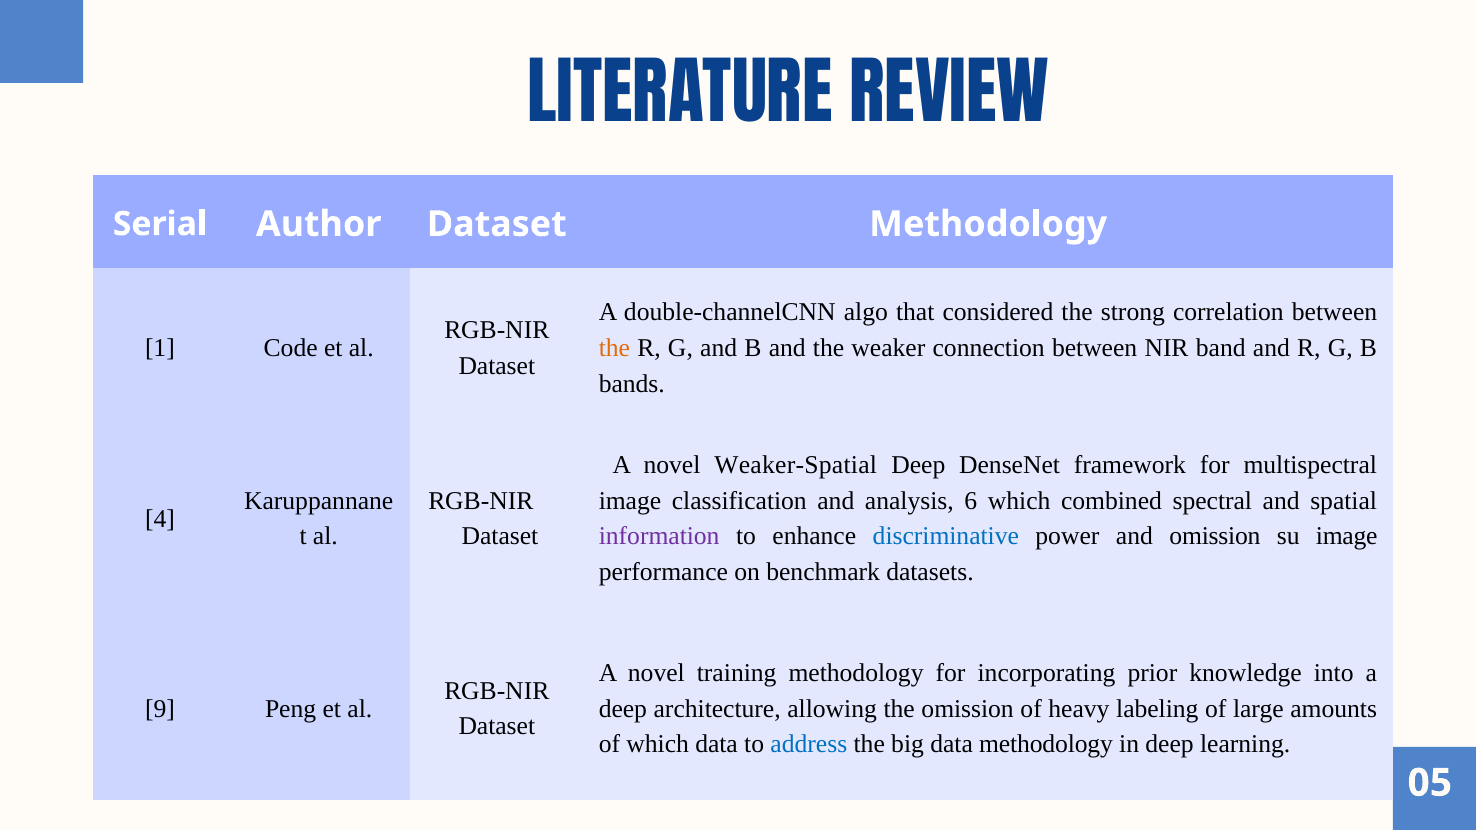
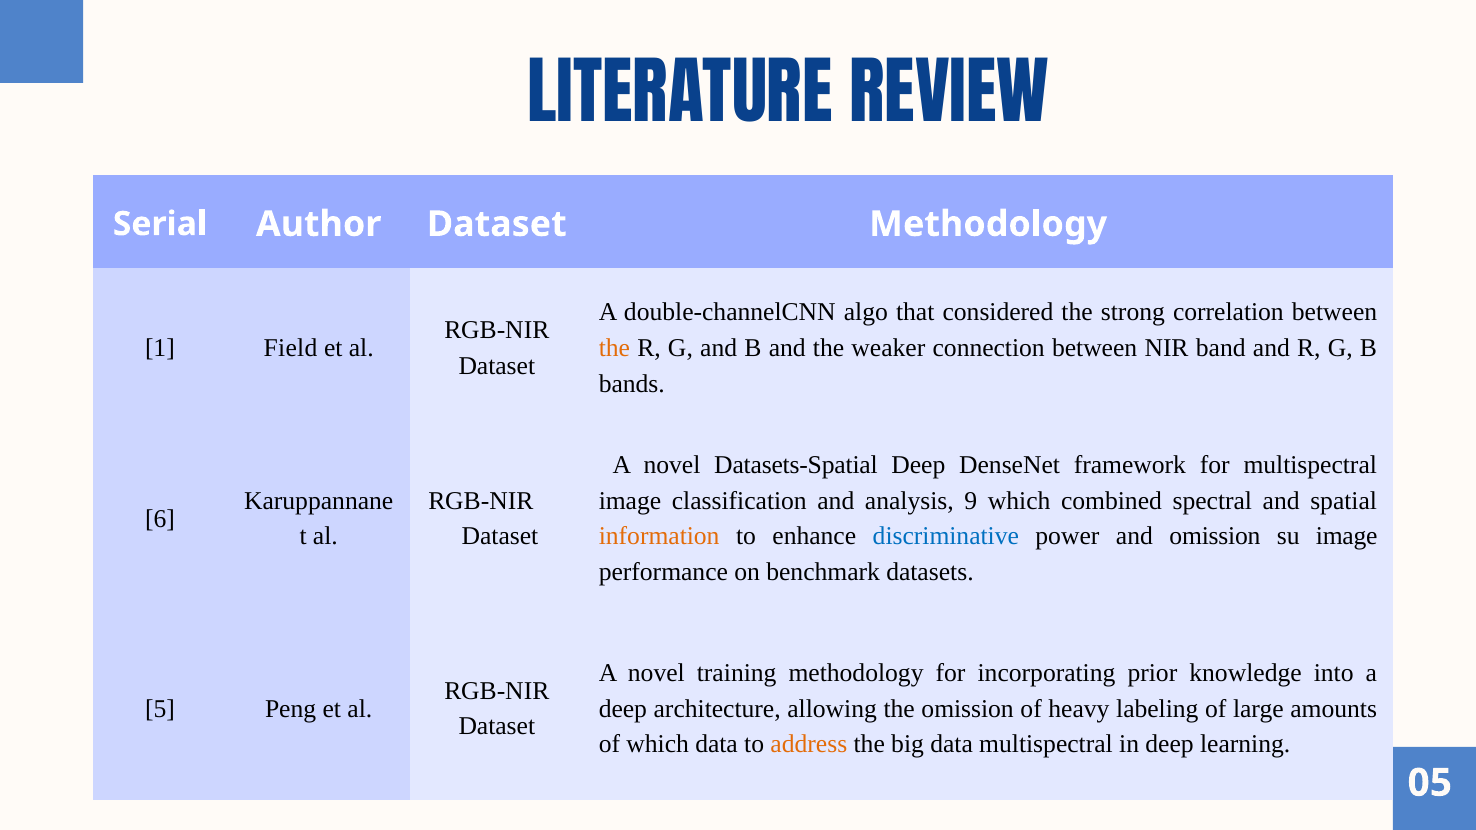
Code: Code -> Field (291, 348)
Weaker-Spatial: Weaker-Spatial -> Datasets-Spatial (796, 465)
6: 6 -> 9 (971, 501)
4: 4 -> 6 (160, 519)
information colour: purple -> orange (659, 537)
9: 9 -> 5 (160, 709)
address colour: blue -> orange (809, 745)
data methodology: methodology -> multispectral (1046, 745)
